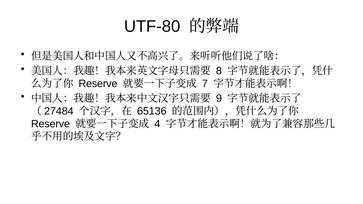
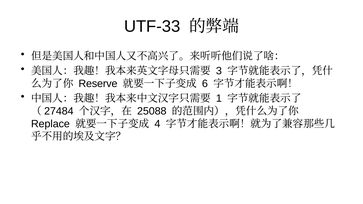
UTF-80: UTF-80 -> UTF-33 (152, 26)
8: 8 -> 3 (219, 71)
7: 7 -> 6 (205, 84)
9: 9 -> 1 (219, 98)
65136: 65136 -> 25088 (152, 111)
Reserve: Reserve -> Replace (50, 124)
